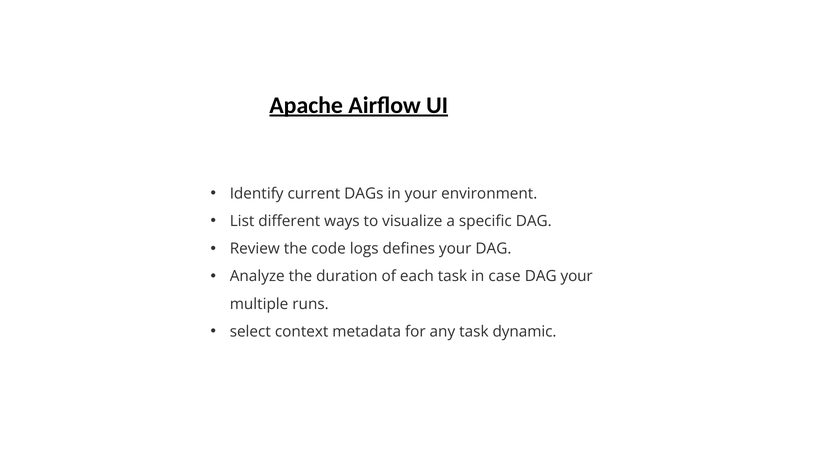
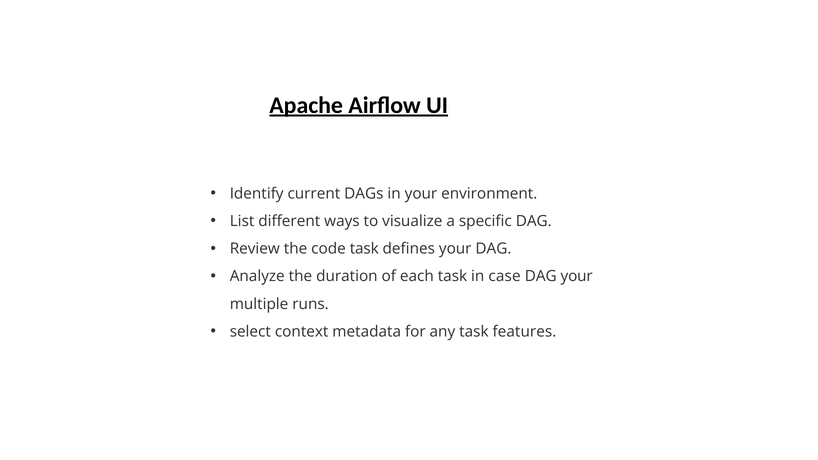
code logs: logs -> task (364, 249)
dynamic: dynamic -> features (524, 332)
